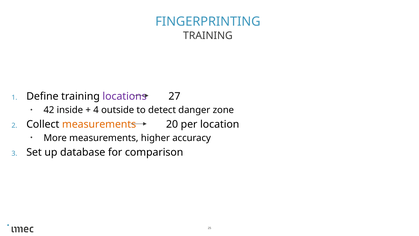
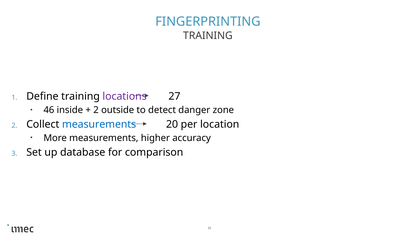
42: 42 -> 46 (49, 110)
4: 4 -> 2 (96, 110)
measurements colour: orange -> blue (99, 124)
